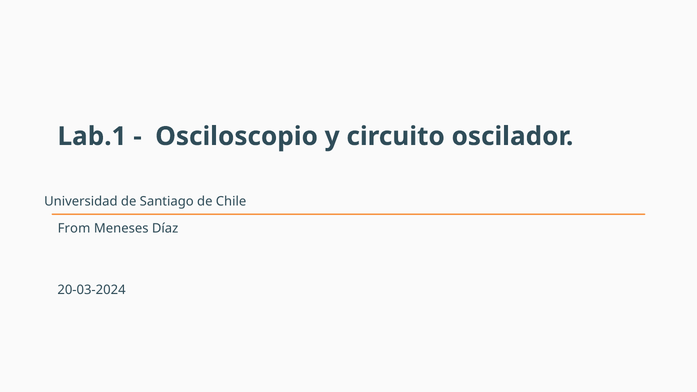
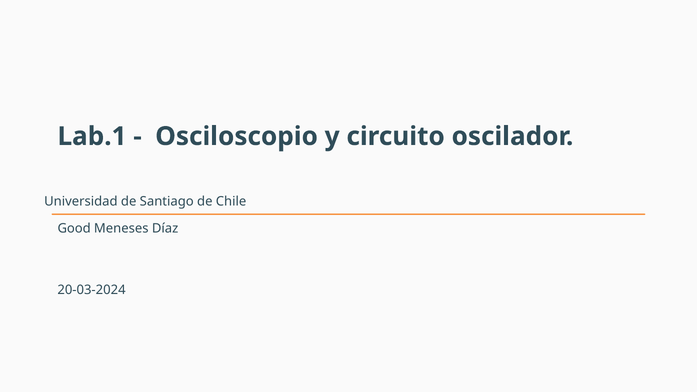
From: From -> Good (74, 228)
